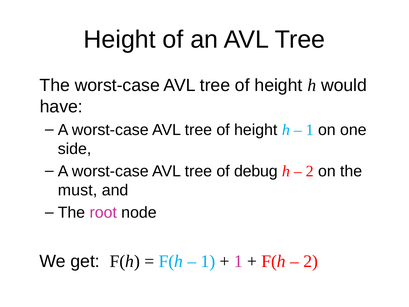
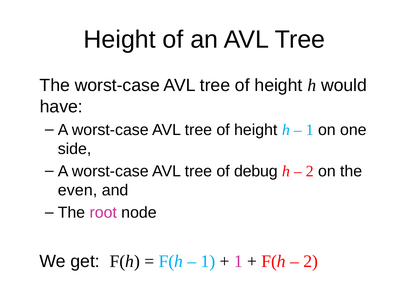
must: must -> even (78, 190)
